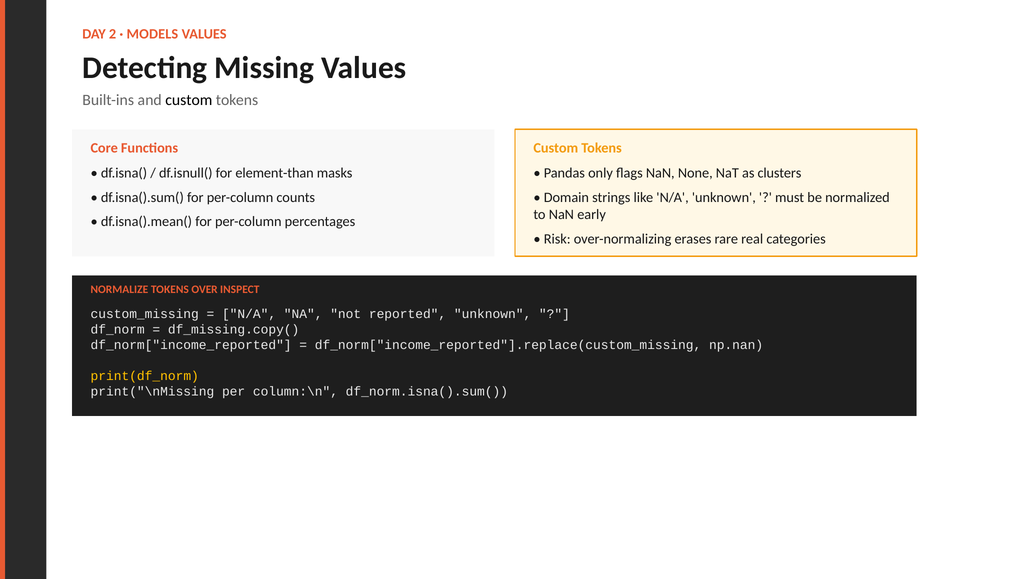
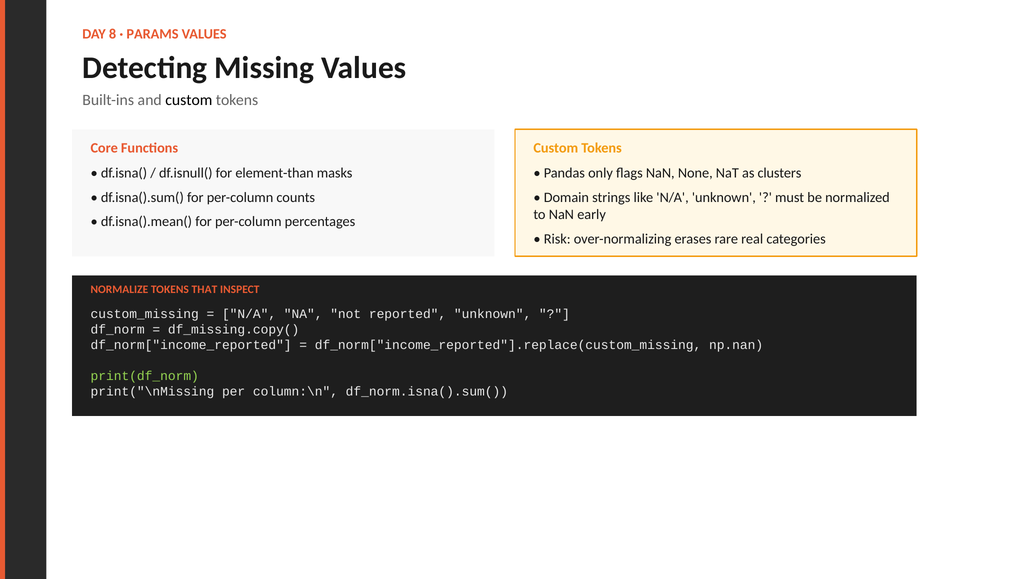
2: 2 -> 8 (113, 34)
MODELS: MODELS -> PARAMS (152, 34)
OVER: OVER -> THAT (204, 290)
print(df_norm colour: yellow -> light green (145, 376)
